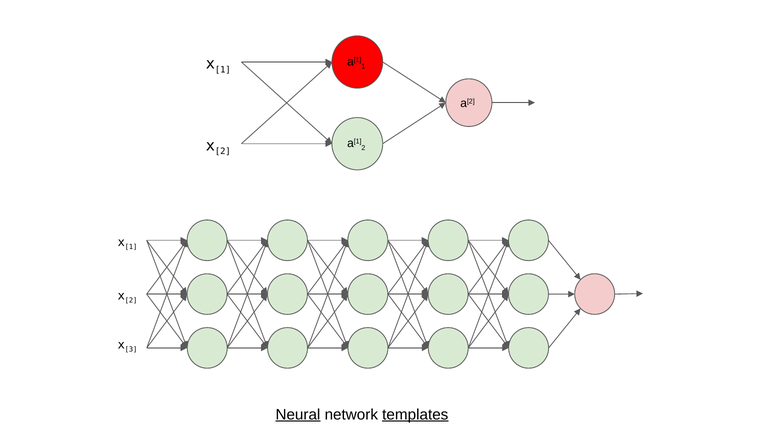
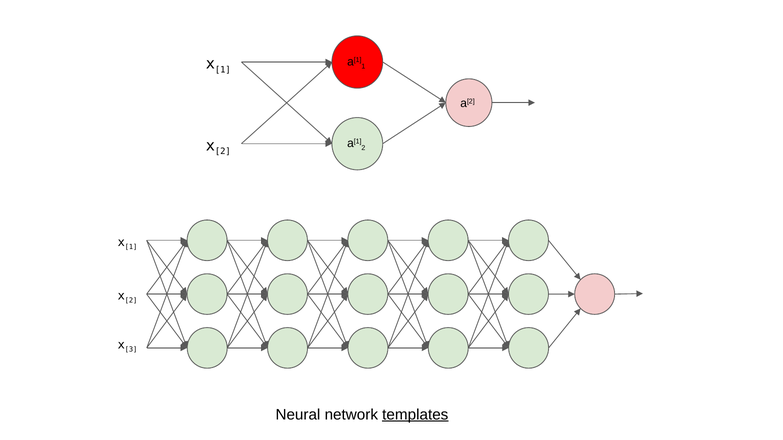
Neural underline: present -> none (298, 415)
